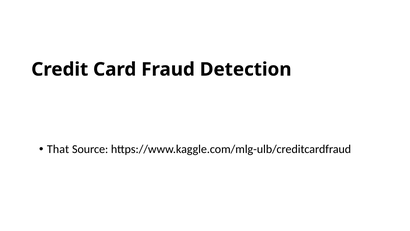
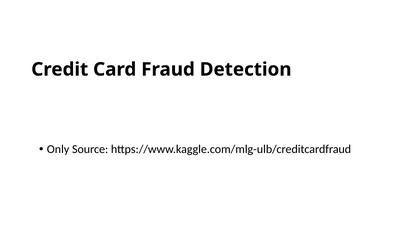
That: That -> Only (58, 149)
